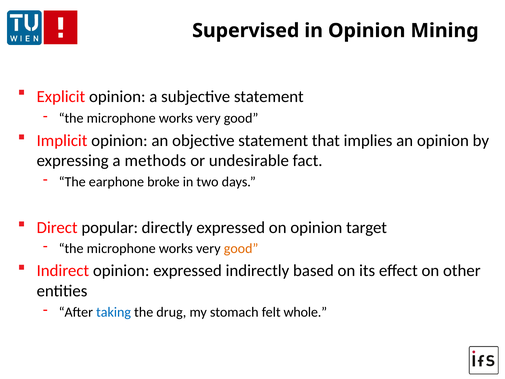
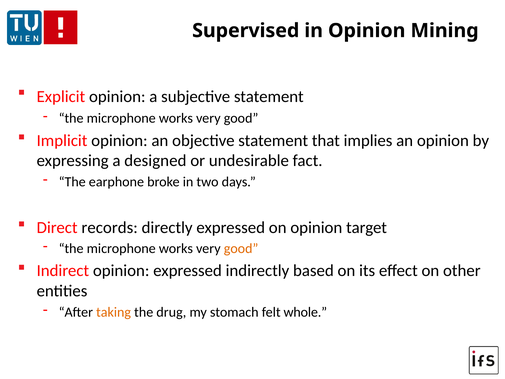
methods: methods -> designed (155, 161)
popular: popular -> records (110, 227)
taking colour: blue -> orange (114, 312)
